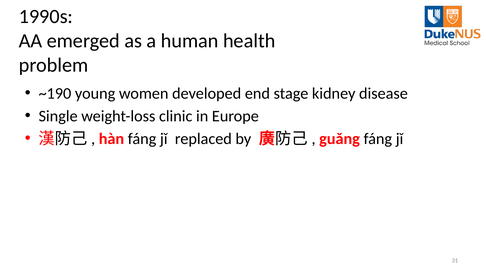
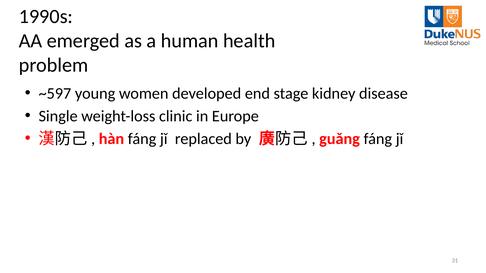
~190: ~190 -> ~597 (55, 94)
